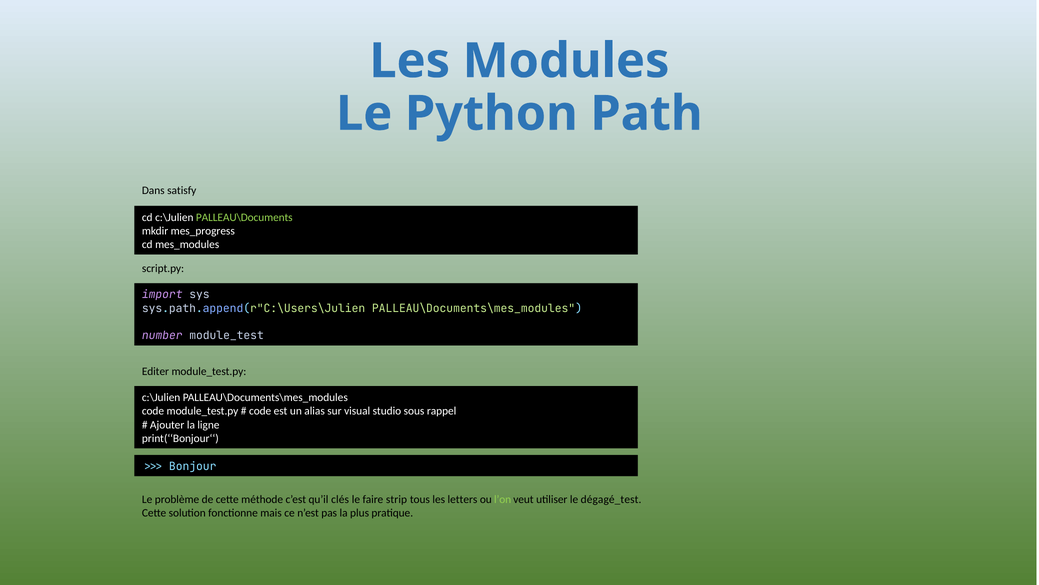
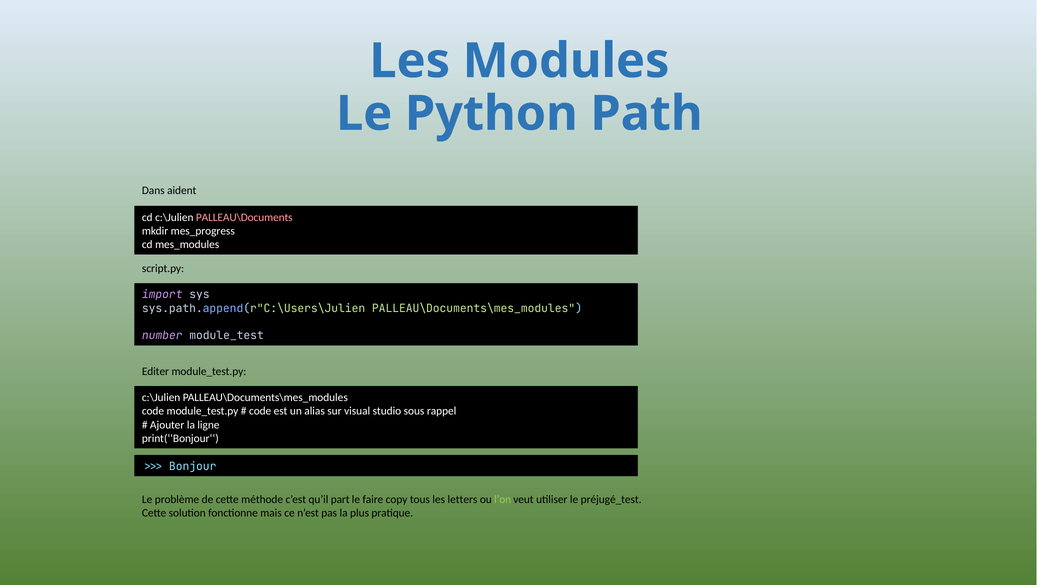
satisfy: satisfy -> aident (182, 190)
PALLEAU\Documents colour: light green -> pink (244, 217)
clés: clés -> part (340, 499)
strip: strip -> copy (397, 499)
dégagé_test: dégagé_test -> préjugé_test (611, 499)
